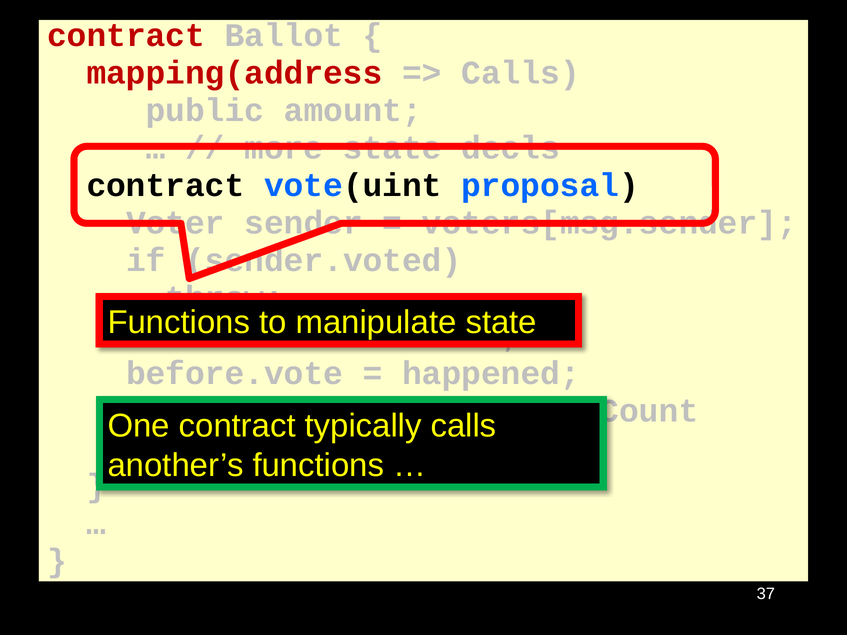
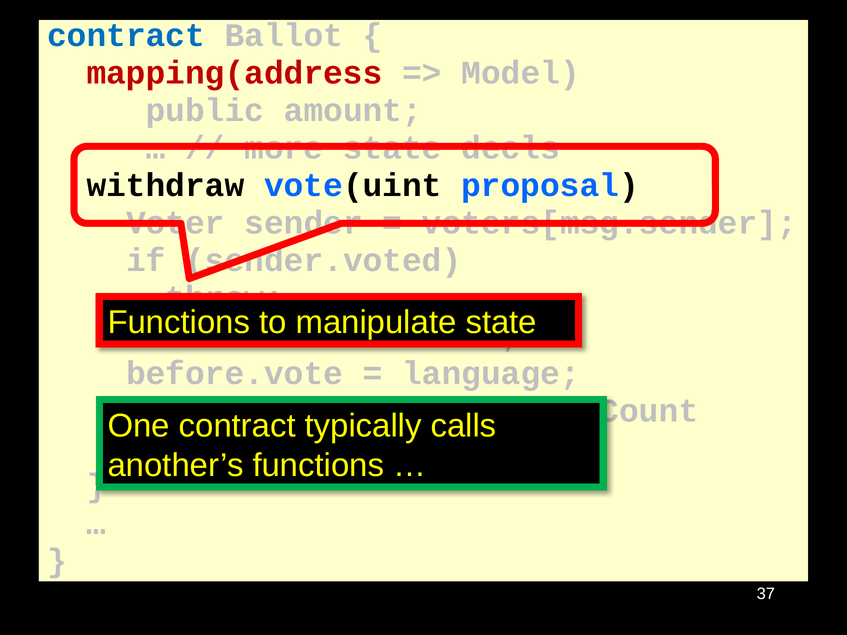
contract colour: red -> blue (126, 35)
Calls: Calls -> Model (521, 73)
contract: contract -> withdraw (165, 186)
happened: happened -> language (491, 373)
